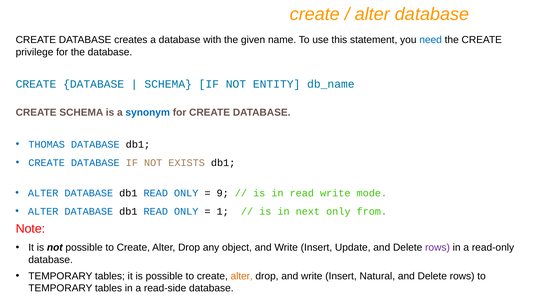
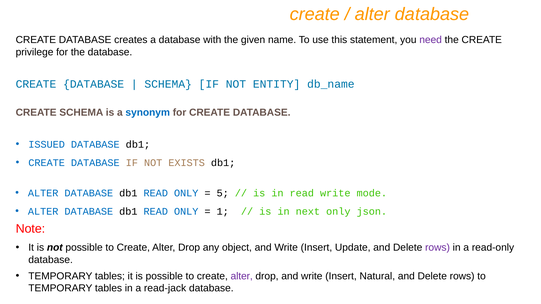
need colour: blue -> purple (431, 40)
THOMAS: THOMAS -> ISSUED (47, 145)
9: 9 -> 5 (223, 193)
from: from -> json (372, 212)
alter colour: orange -> purple (242, 276)
read-side: read-side -> read-jack (165, 288)
